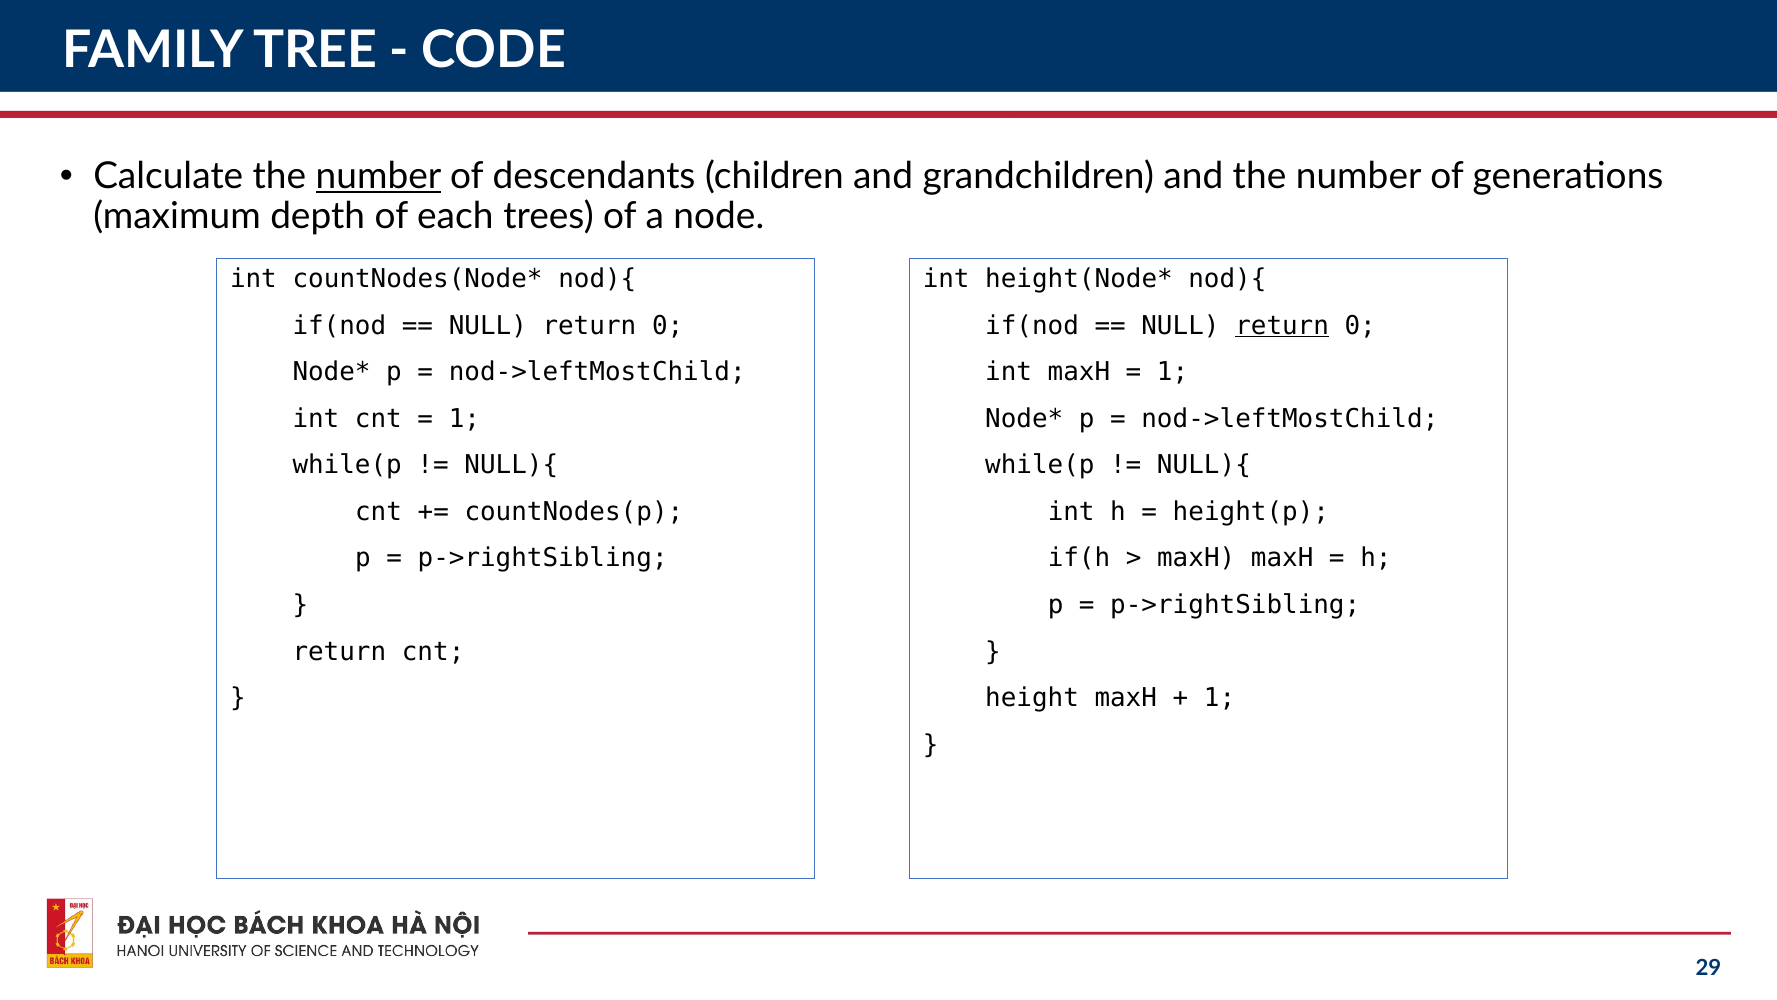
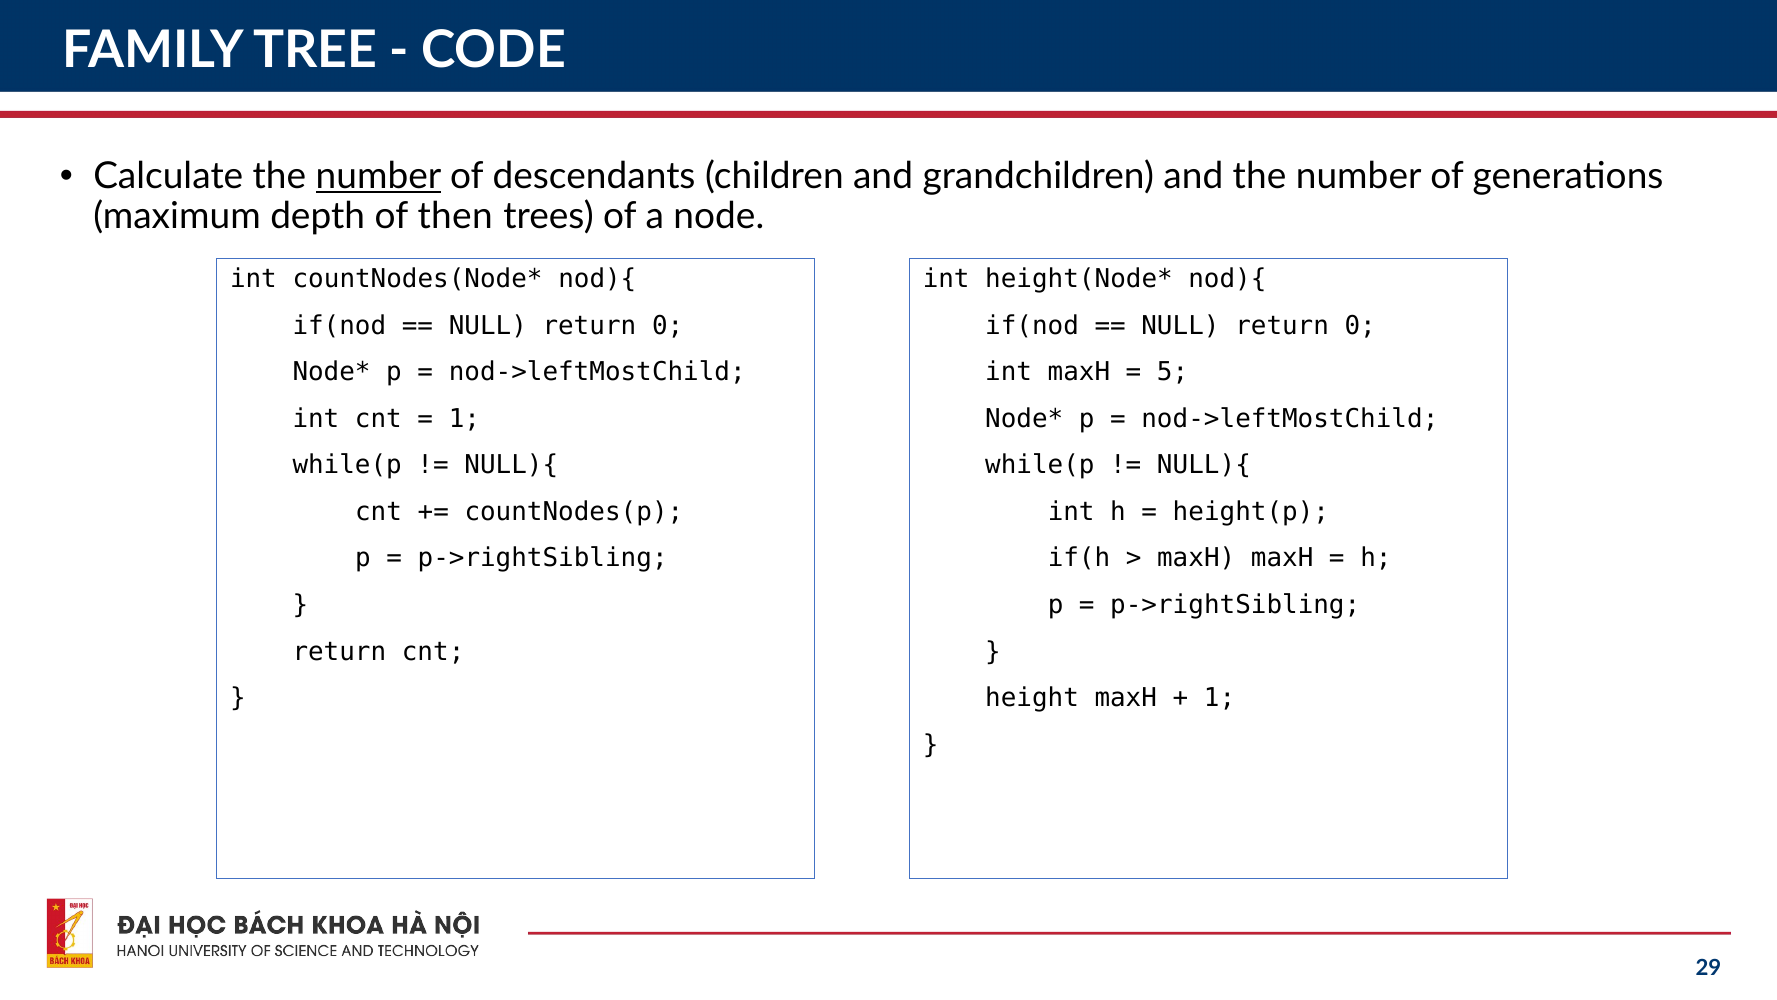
each: each -> then (455, 216)
return underline: present -> none (1282, 325)
1: 1 -> 5 (1173, 372)
